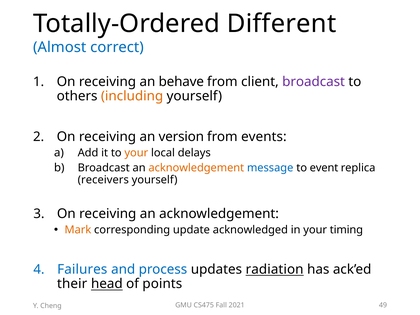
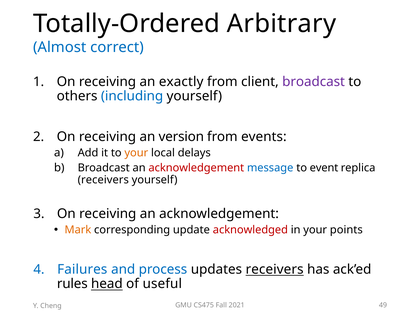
Different: Different -> Arbitrary (282, 24)
behave: behave -> exactly (181, 82)
including colour: orange -> blue (132, 96)
acknowledgement colour: orange -> red (196, 168)
acknowledged colour: black -> red (250, 230)
timing: timing -> points (346, 230)
updates radiation: radiation -> receivers (275, 269)
their: their -> rules (72, 284)
points: points -> useful (162, 284)
